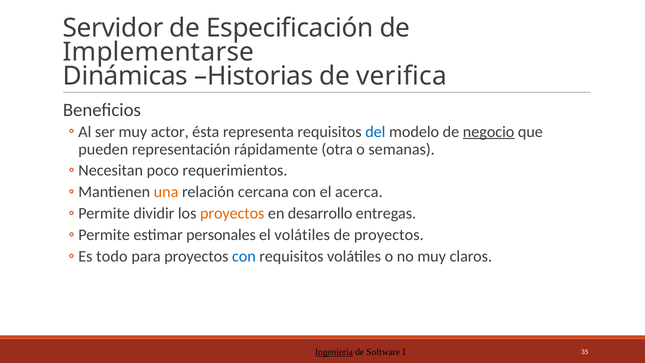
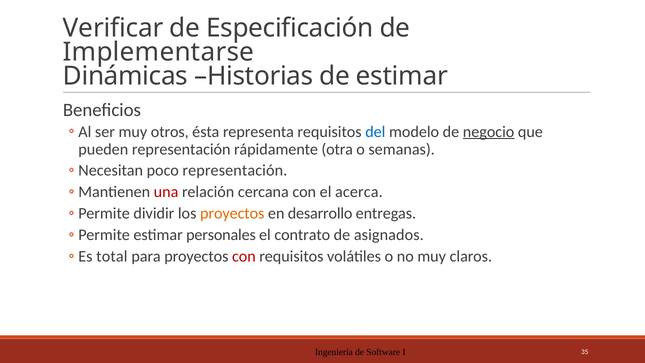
Servidor: Servidor -> Verificar (113, 28)
de verifica: verifica -> estimar (402, 76)
actor: actor -> otros (170, 132)
poco requerimientos: requerimientos -> representación (235, 171)
una colour: orange -> red (166, 192)
el volátiles: volátiles -> contrato (302, 235)
de proyectos: proyectos -> asignados (389, 235)
todo: todo -> total (112, 256)
con colour: blue -> red (244, 256)
Ingeniería underline: present -> none (334, 352)
